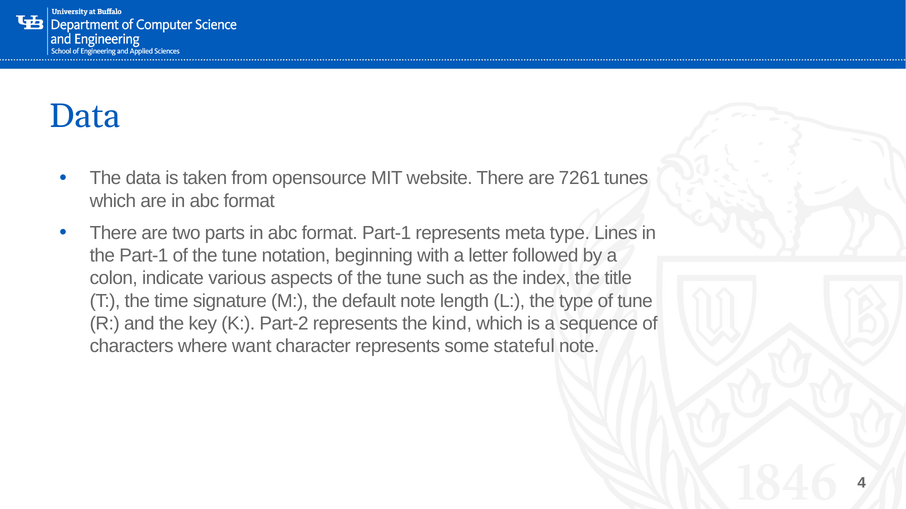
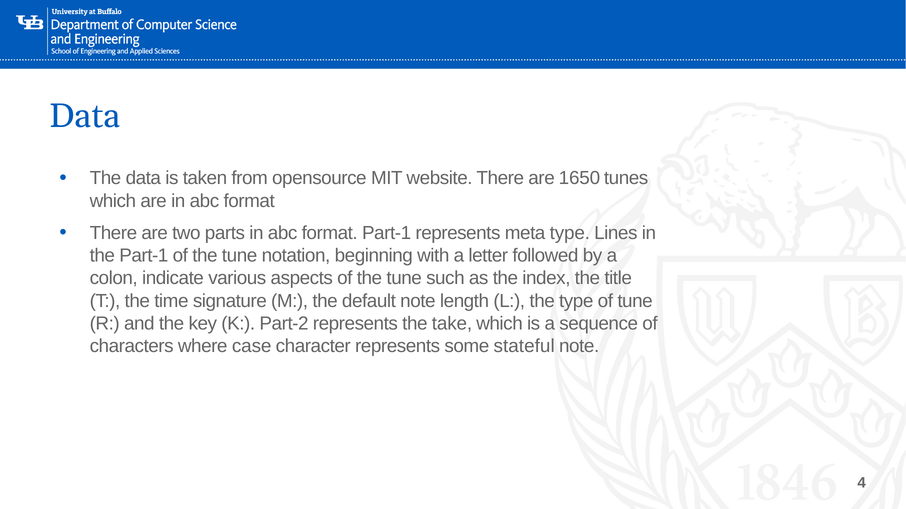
7261: 7261 -> 1650 (579, 178)
kind: kind -> take (452, 324)
want: want -> case (252, 347)
